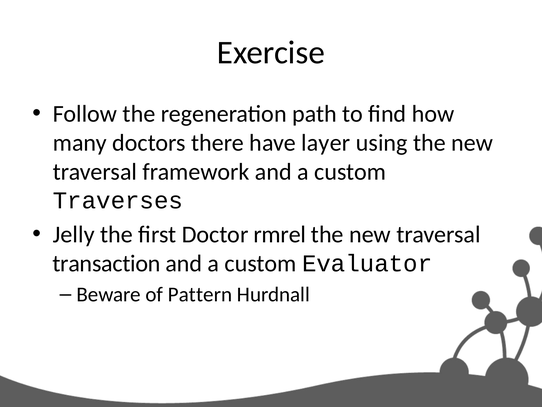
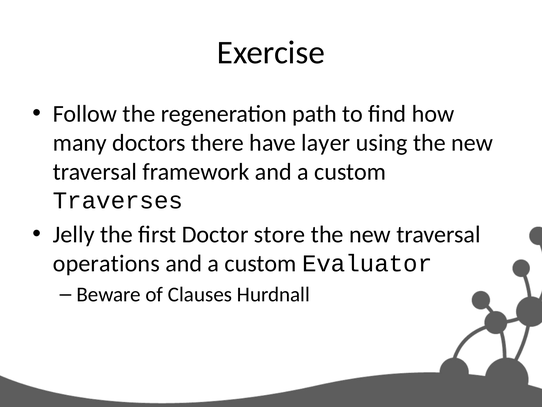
rmrel: rmrel -> store (280, 234)
transaction: transaction -> operations (106, 263)
Pattern: Pattern -> Clauses (200, 294)
